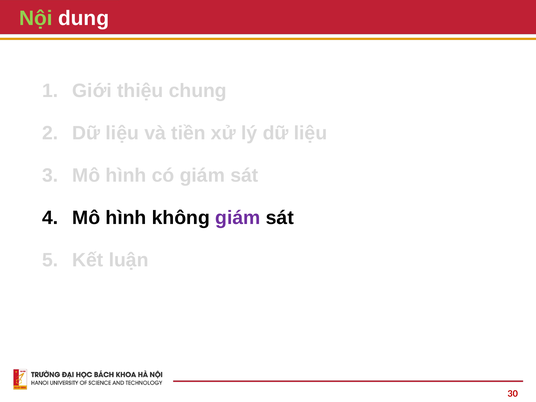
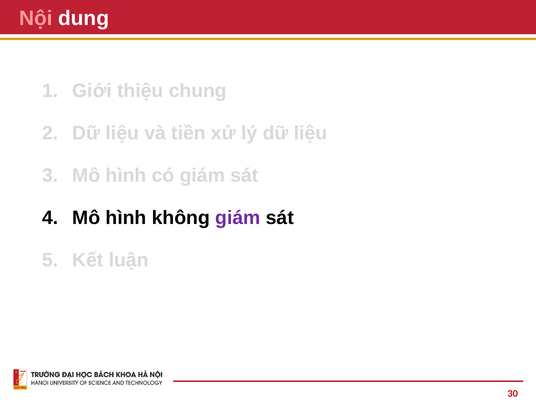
Nội colour: light green -> pink (36, 18)
